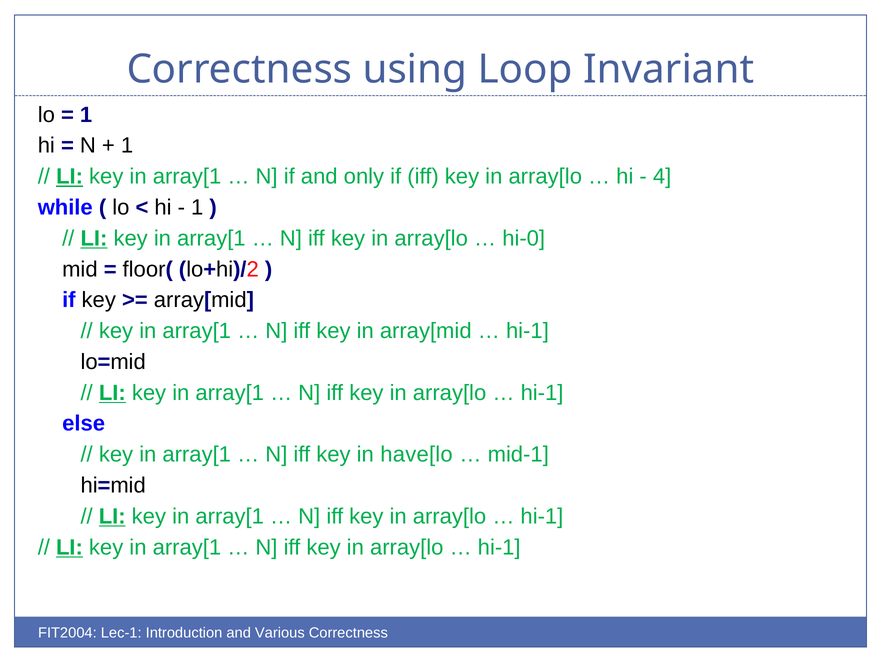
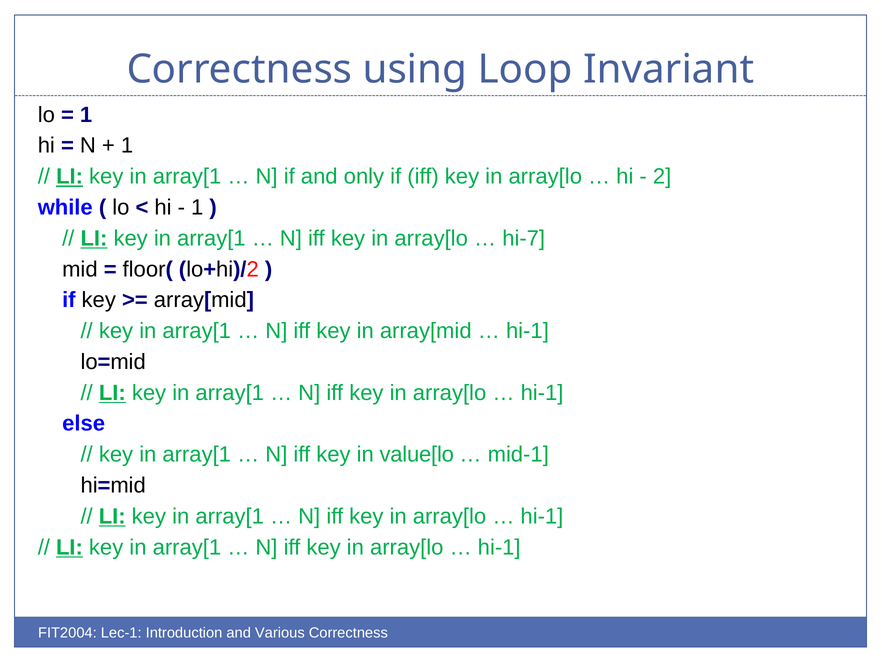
4: 4 -> 2 (662, 176)
hi-0: hi-0 -> hi-7 (524, 238)
have[lo: have[lo -> value[lo (417, 454)
